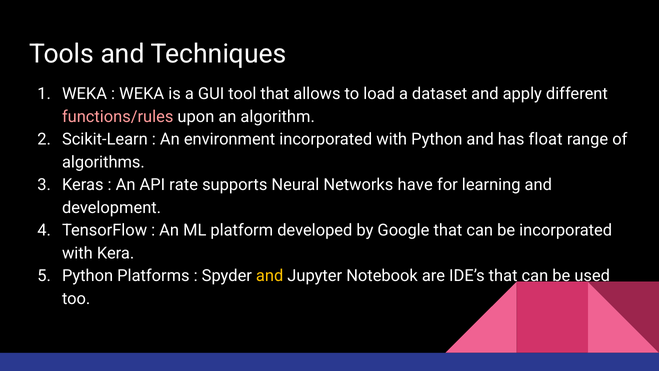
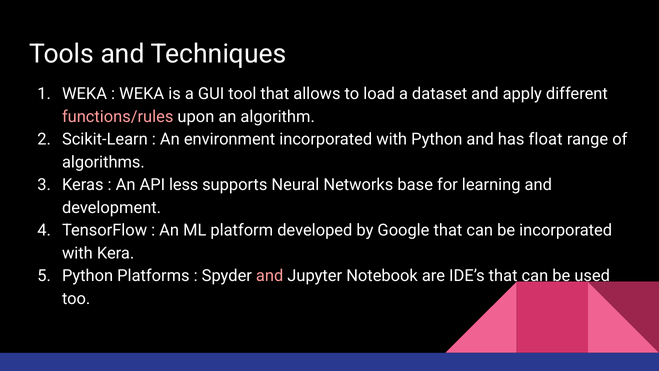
rate: rate -> less (184, 185)
have: have -> base (415, 185)
and colour: yellow -> pink (270, 276)
